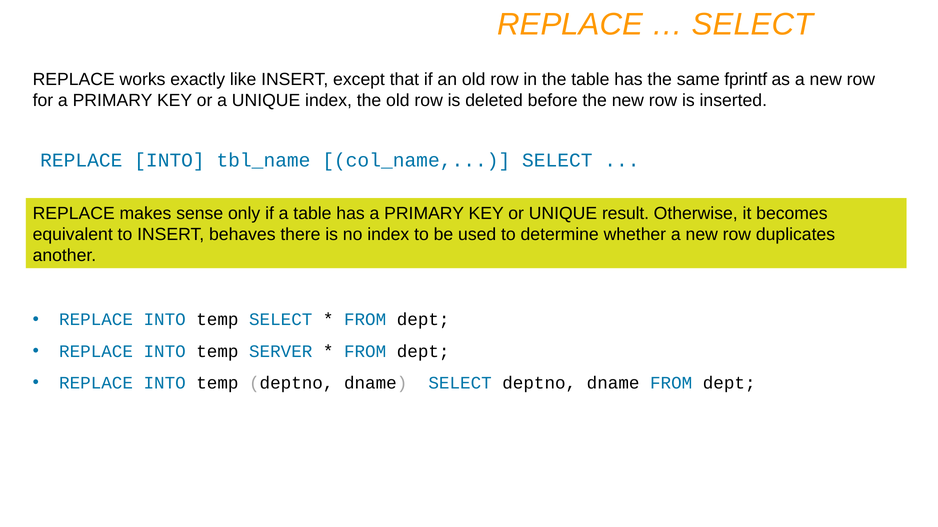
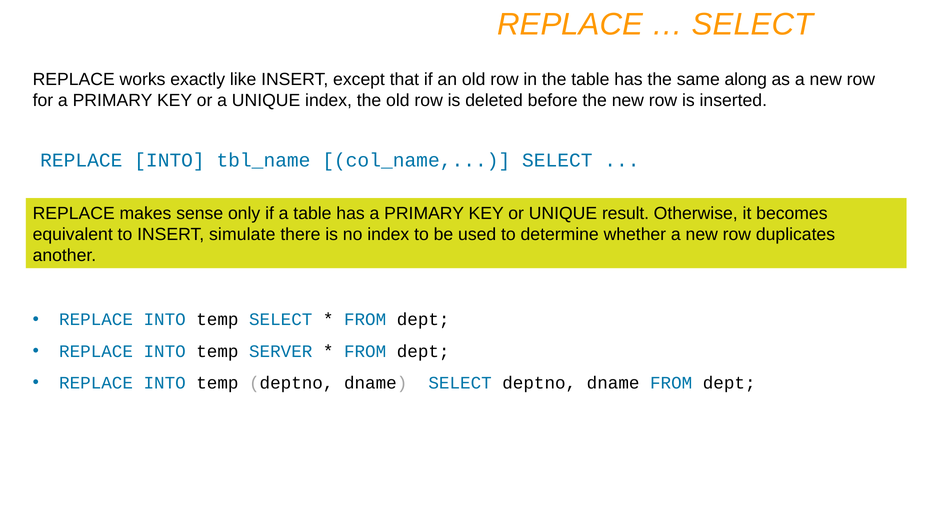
fprintf: fprintf -> along (746, 80)
behaves: behaves -> simulate (242, 235)
